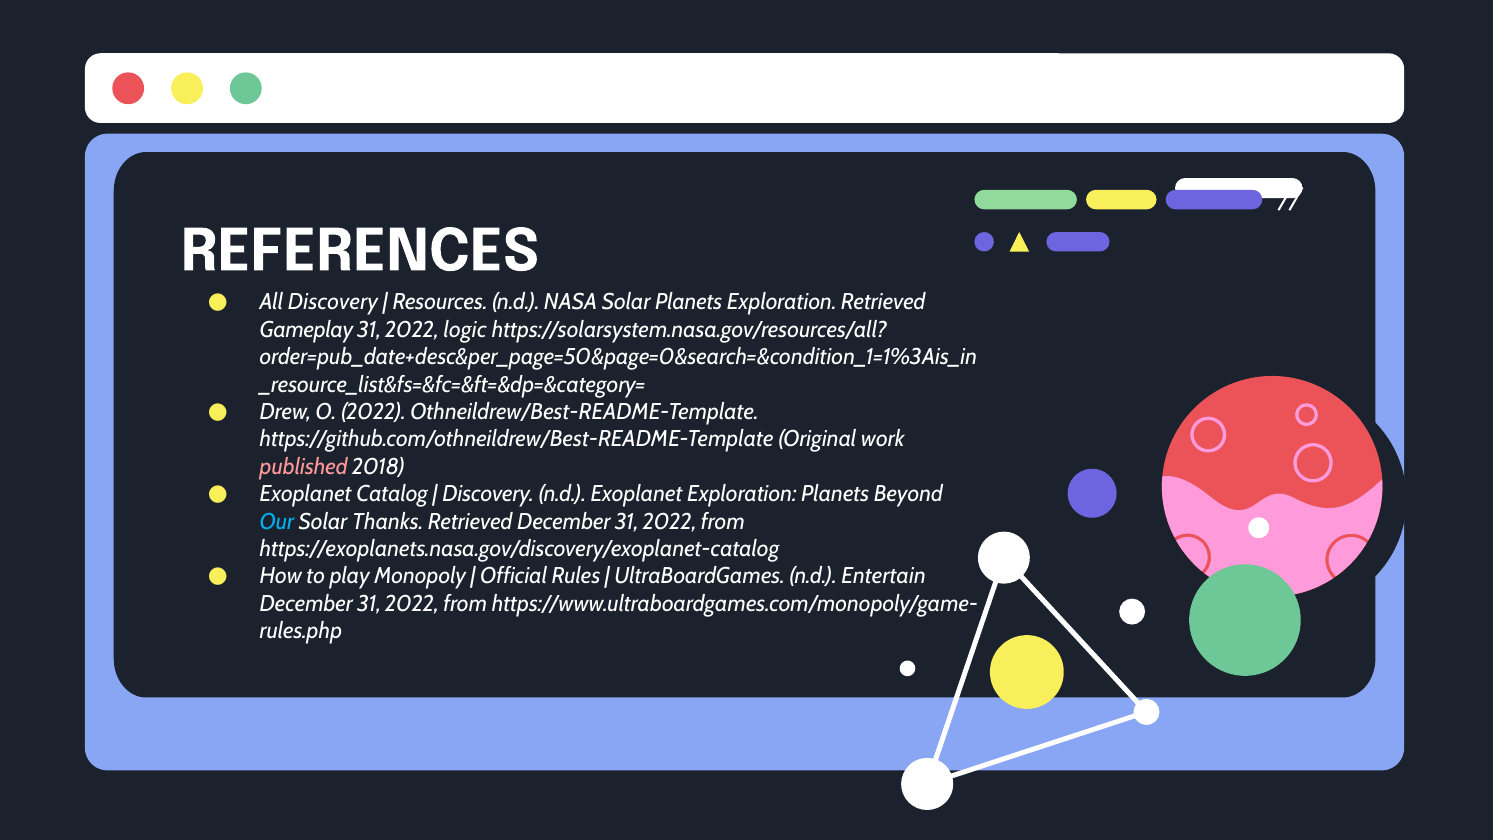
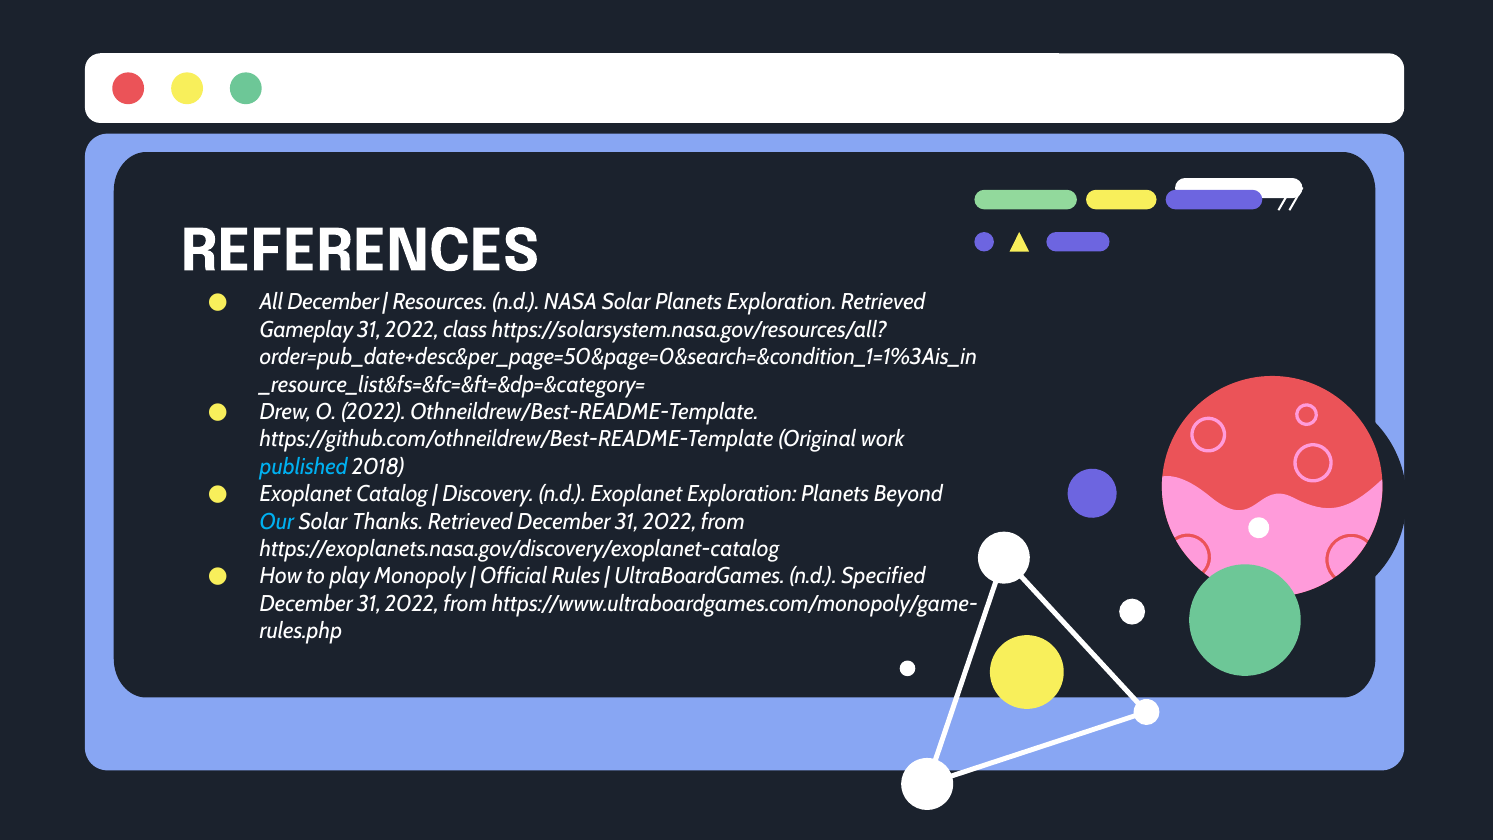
All Discovery: Discovery -> December (333, 302)
logic: logic -> class (465, 330)
published colour: pink -> light blue (304, 467)
Entertain: Entertain -> Specified (884, 576)
